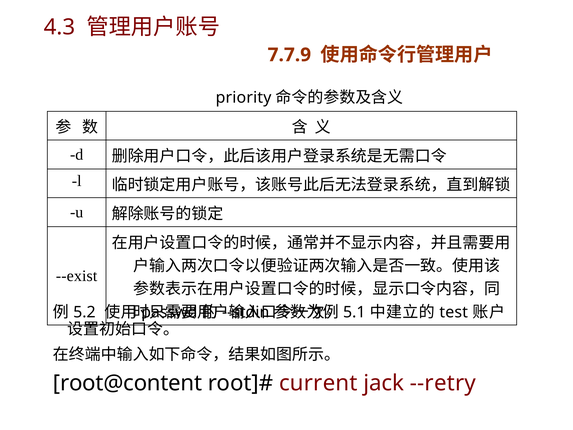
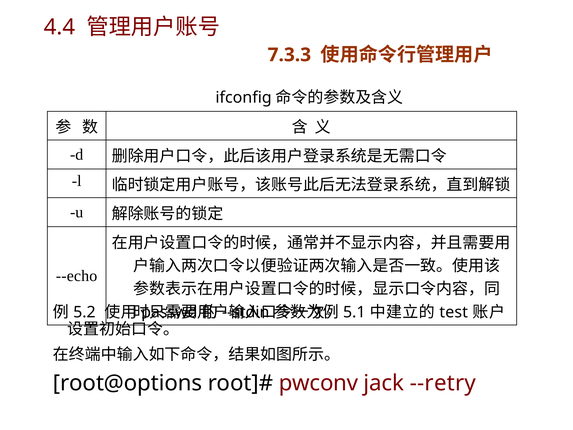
4.3: 4.3 -> 4.4 (60, 27)
7.7.9: 7.7.9 -> 7.3.3 (289, 55)
priority: priority -> ifconfig (244, 98)
--exist: --exist -> --echo (77, 276)
root@content: root@content -> root@options (128, 383)
current: current -> pwconv (318, 383)
